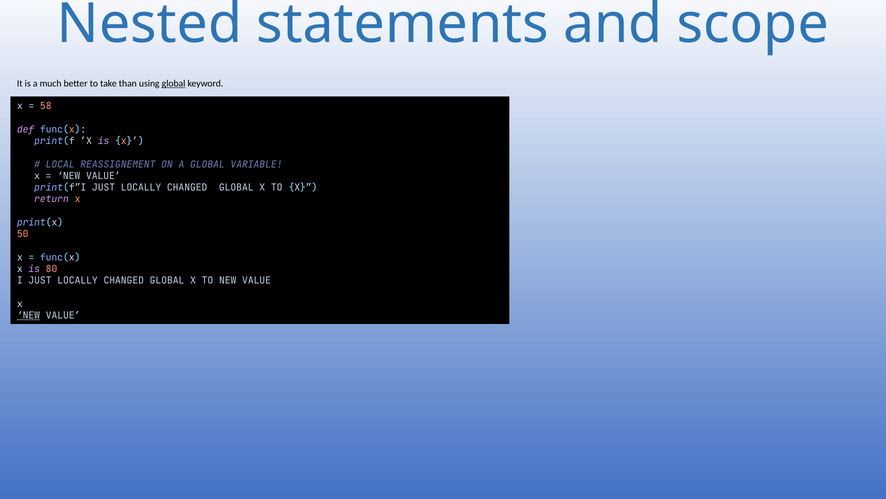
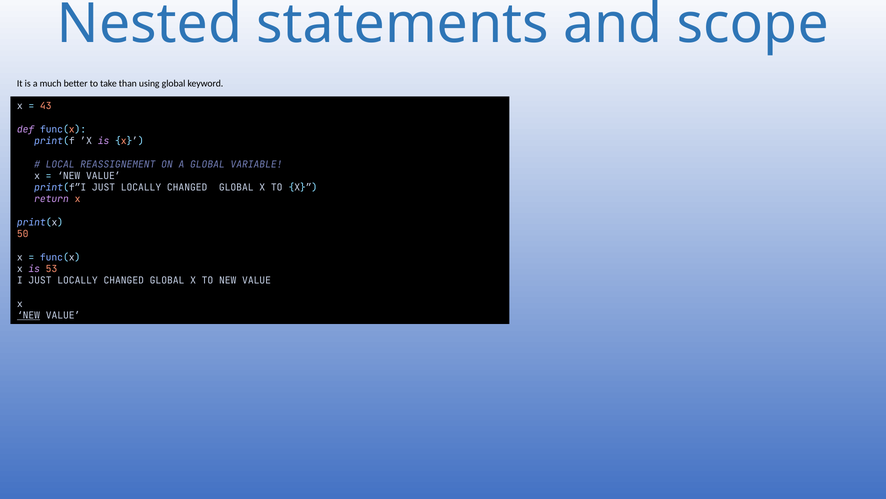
global underline: present -> none (174, 83)
58: 58 -> 43 (46, 106)
80: 80 -> 53 (52, 269)
